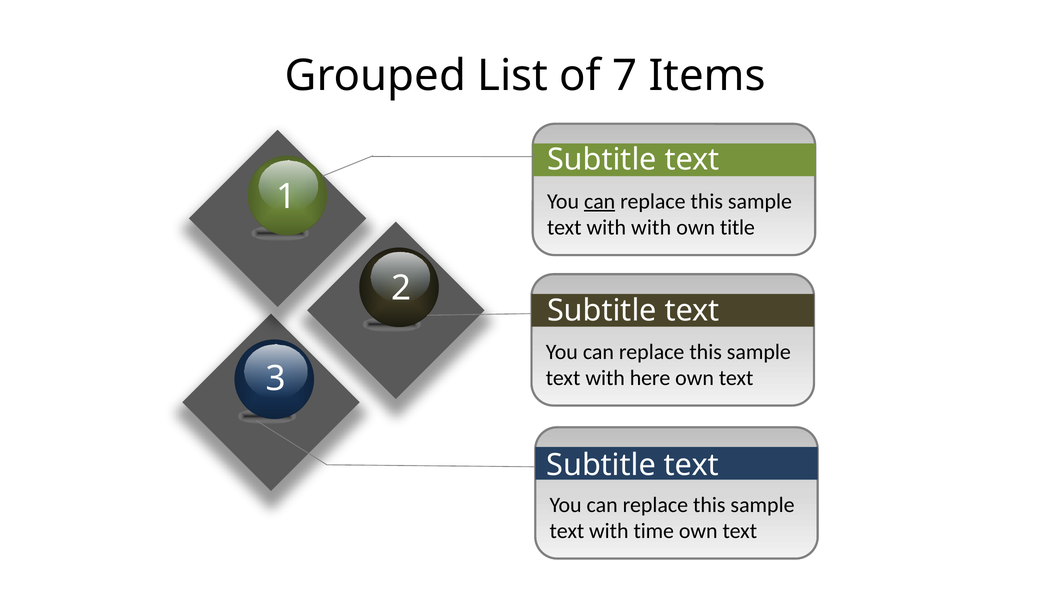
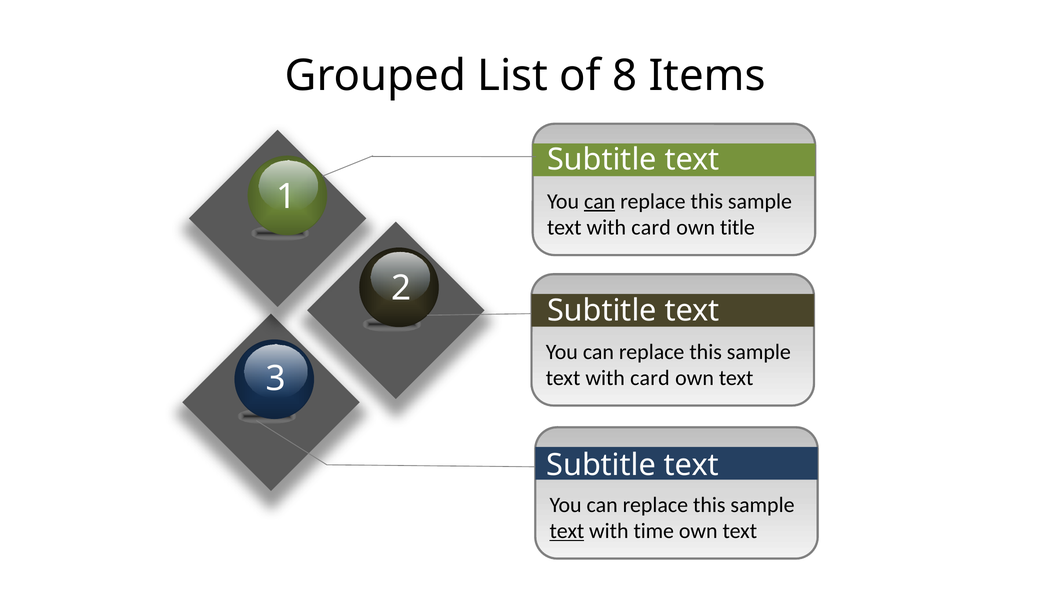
7: 7 -> 8 (625, 76)
with: with -> card (651, 228)
here: here -> card (650, 378)
text underline: none -> present (567, 531)
